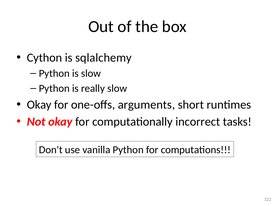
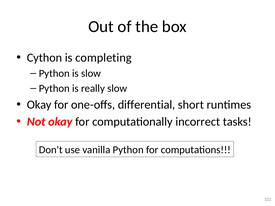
sqlalchemy: sqlalchemy -> completing (103, 58)
arguments: arguments -> differential (147, 105)
